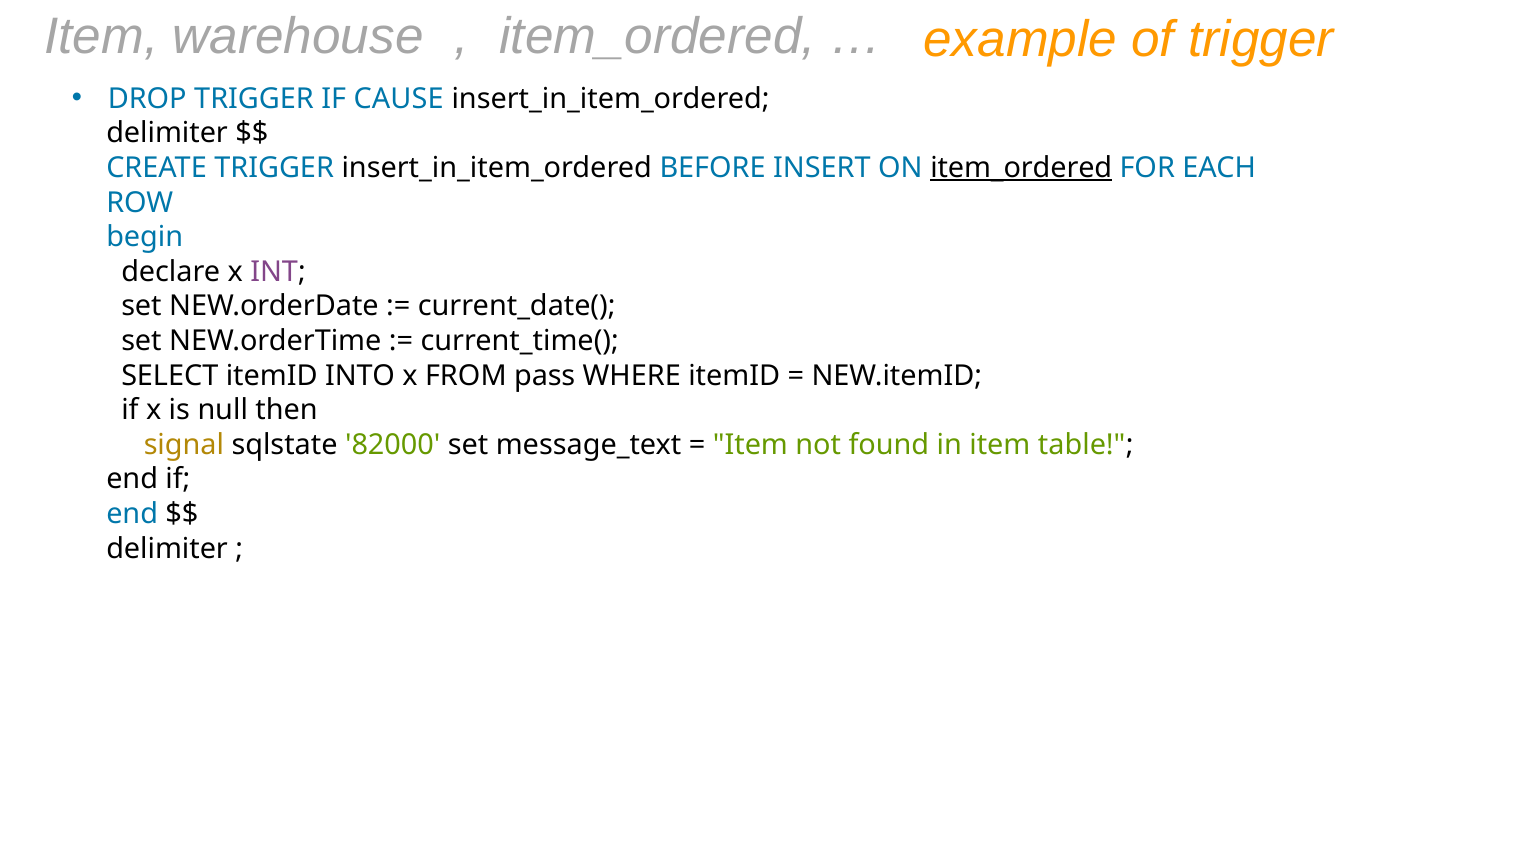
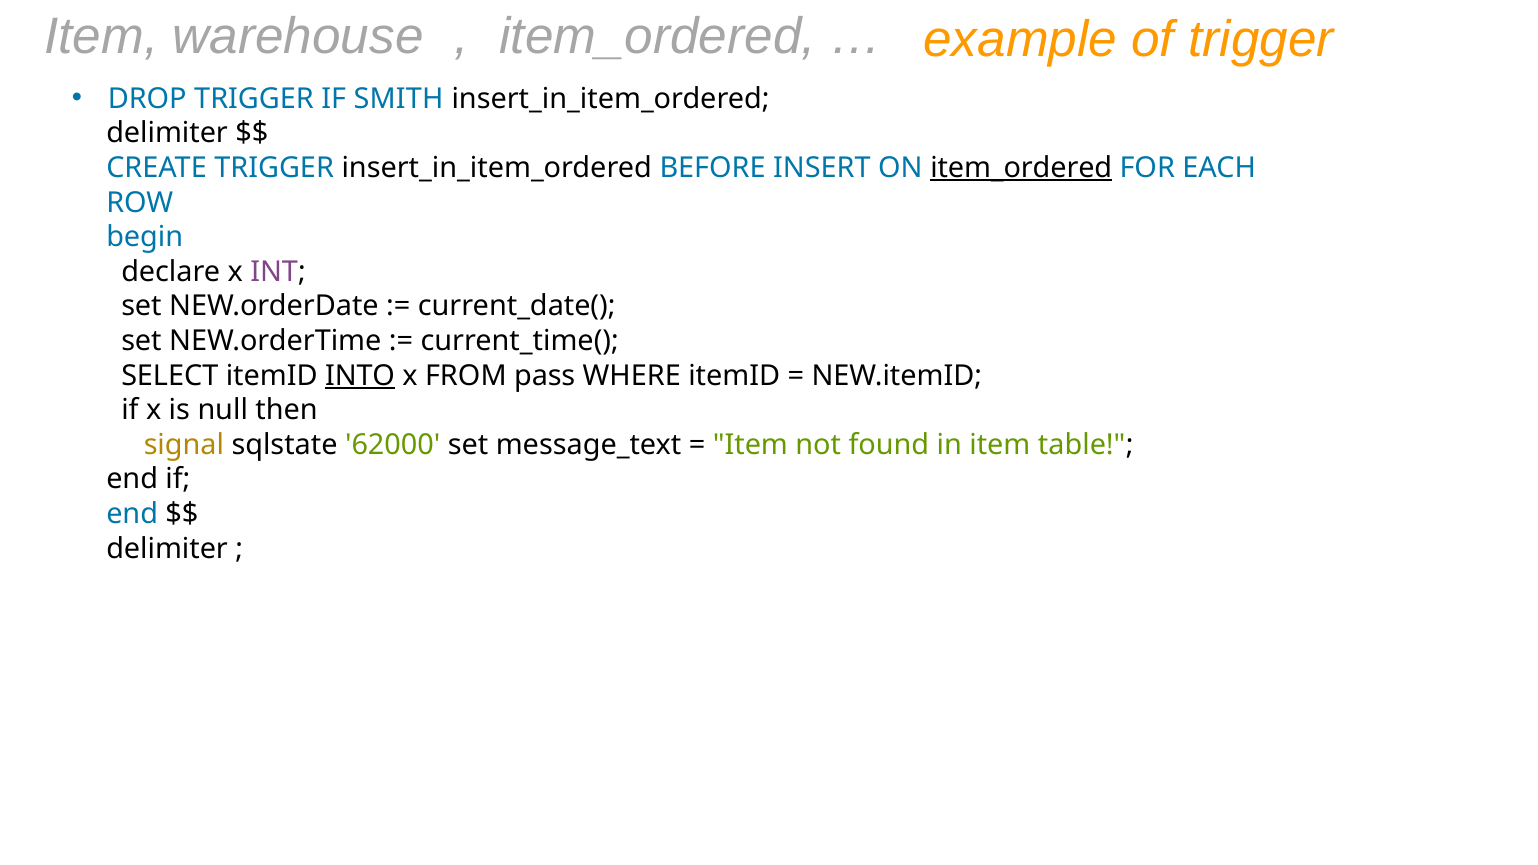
CAUSE: CAUSE -> SMITH (399, 99)
INTO underline: none -> present (360, 376)
82000: 82000 -> 62000 (393, 445)
